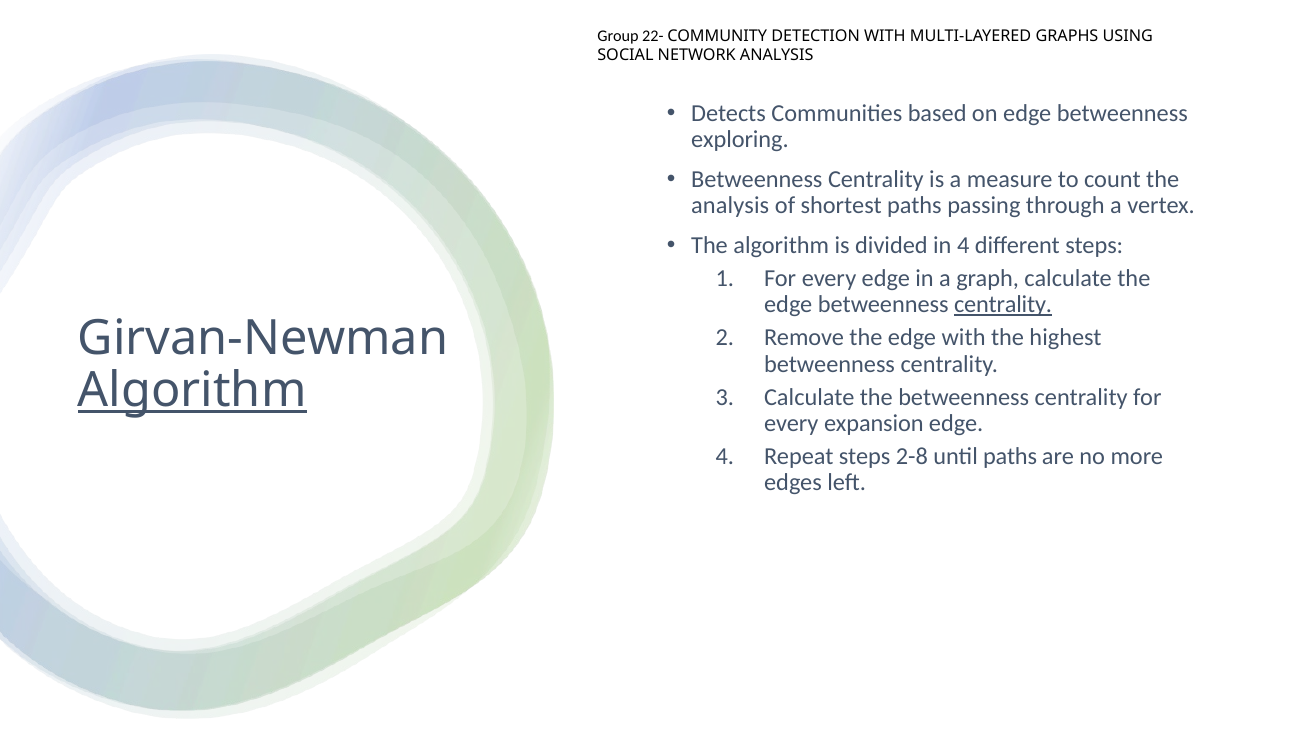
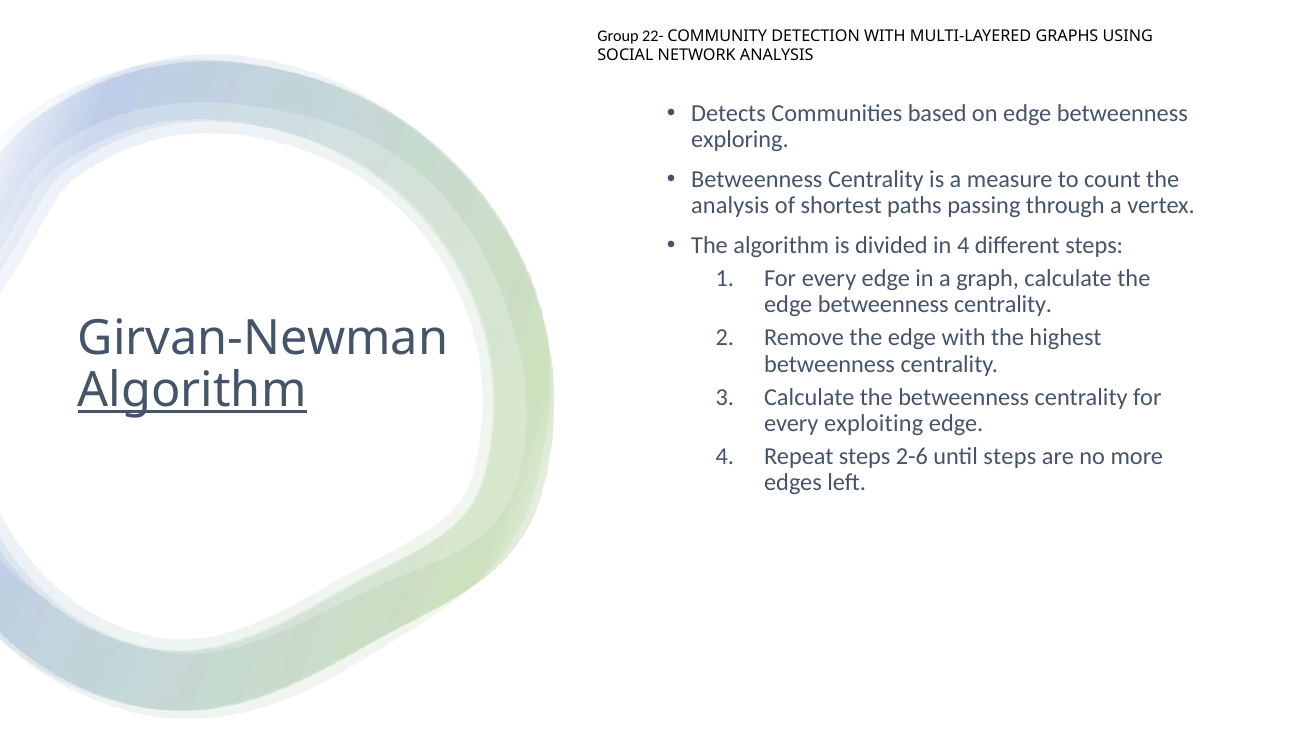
centrality underline: present -> none (1003, 305)
expansion: expansion -> exploiting (874, 423)
2-8: 2-8 -> 2-6 (912, 456)
until paths: paths -> steps (1010, 456)
